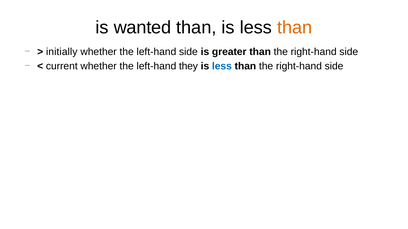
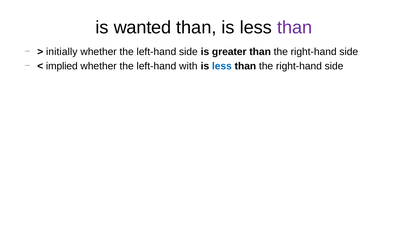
than colour: orange -> purple (295, 28)
current: current -> implied (62, 66)
they: they -> with (188, 66)
